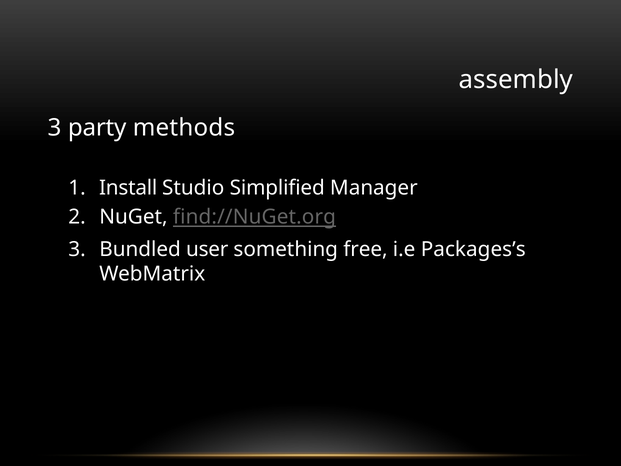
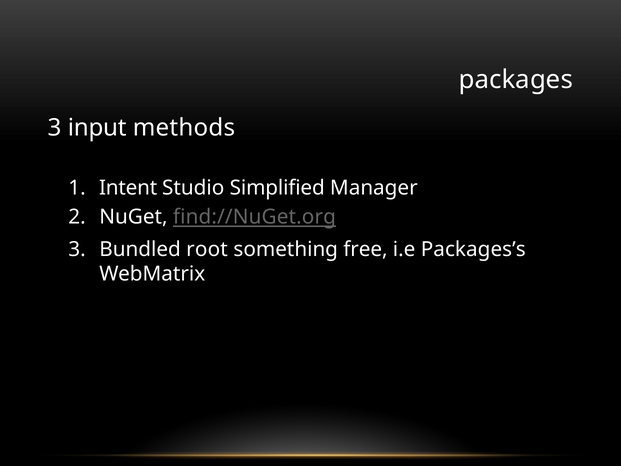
assembly: assembly -> packages (516, 79)
party: party -> input (97, 128)
Install: Install -> Intent (128, 188)
user: user -> root (207, 249)
